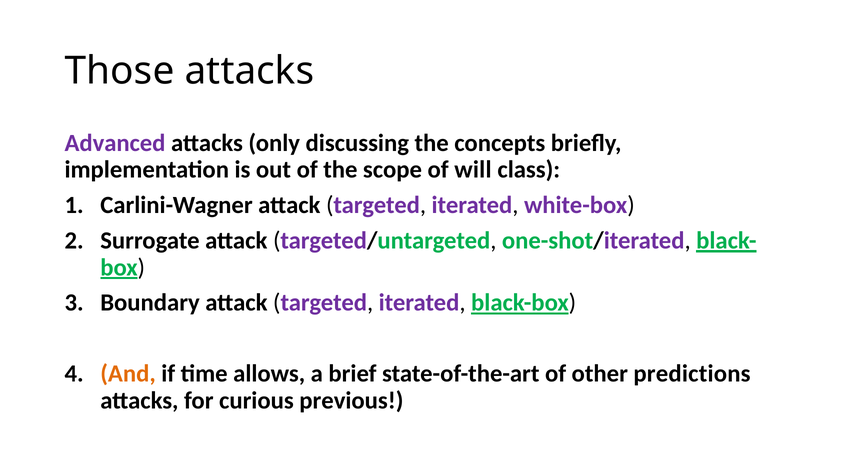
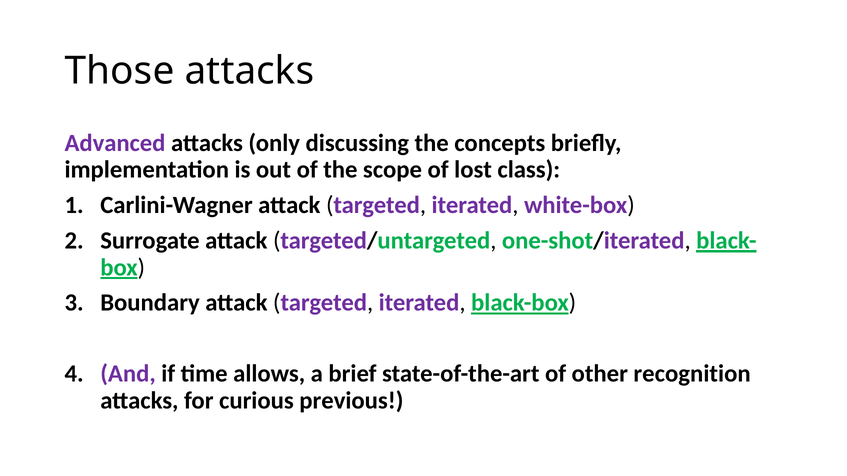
will: will -> lost (473, 170)
And colour: orange -> purple (128, 374)
predictions: predictions -> recognition (692, 374)
